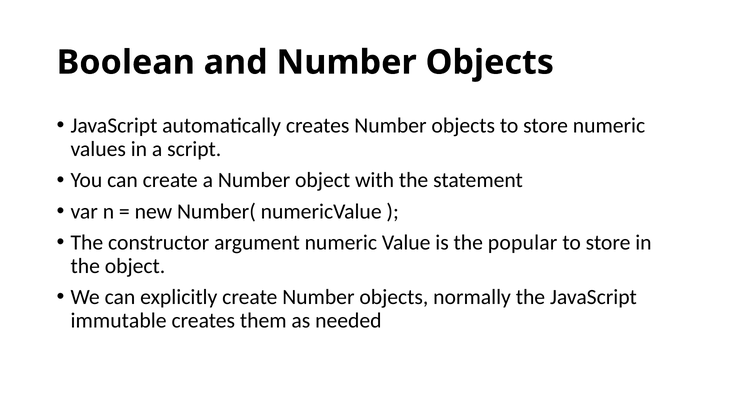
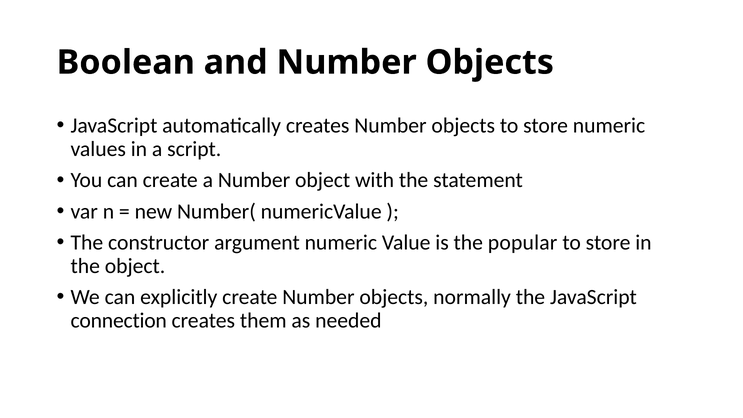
immutable: immutable -> connection (119, 320)
